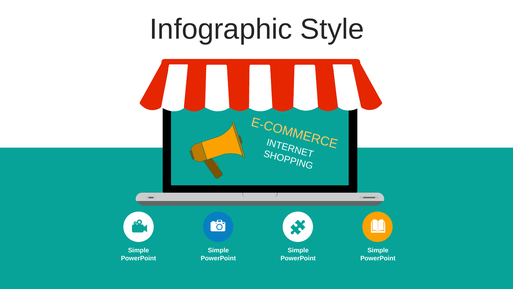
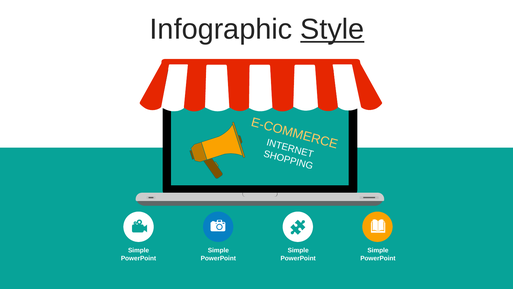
Style underline: none -> present (332, 29)
